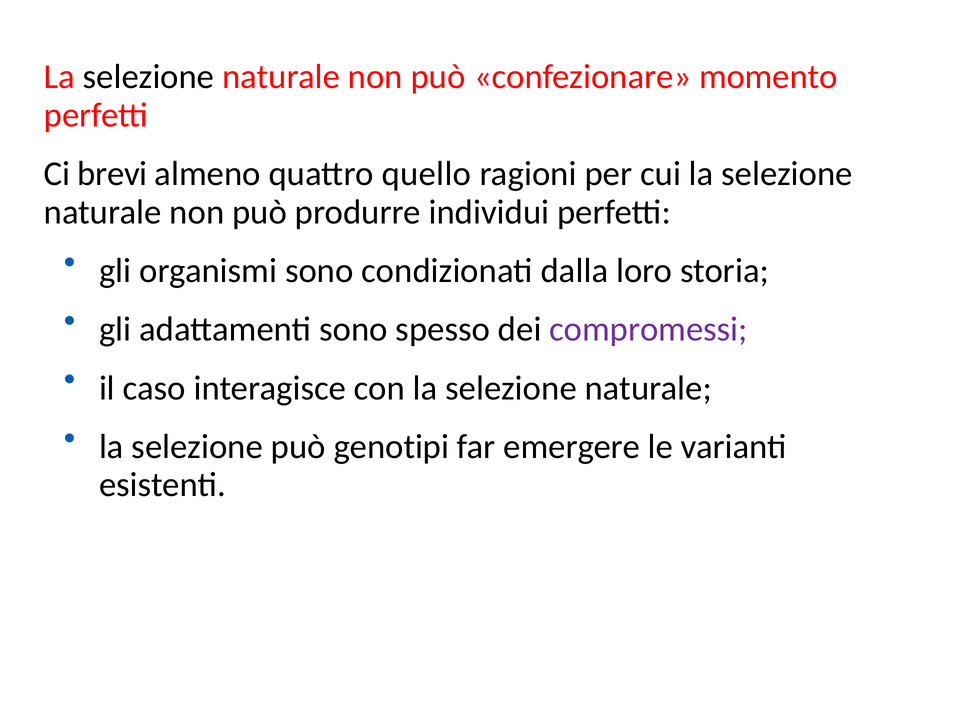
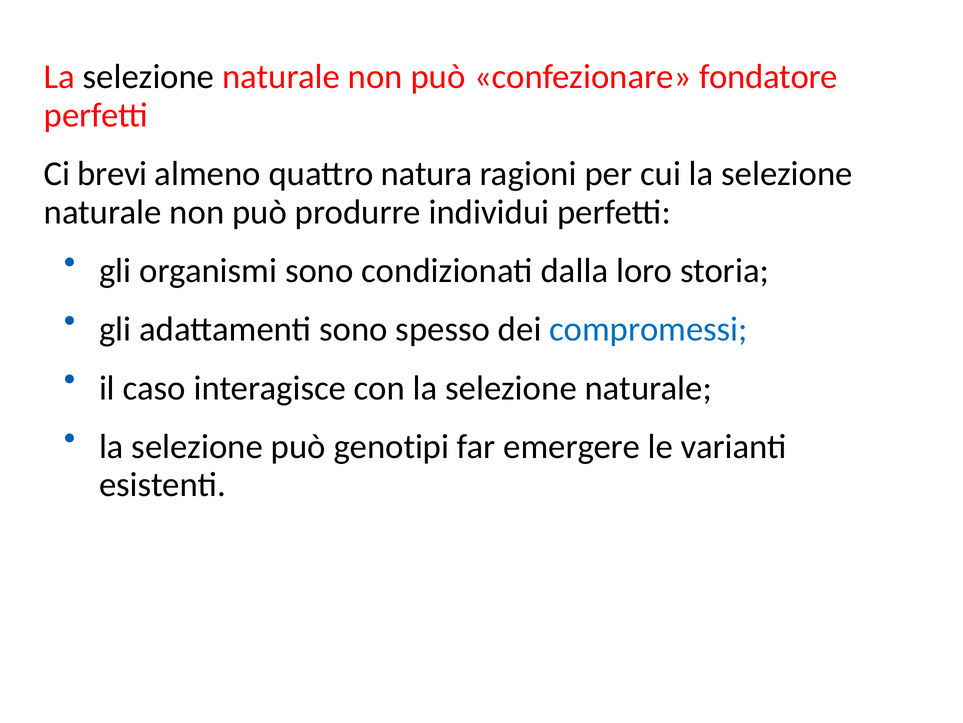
momento: momento -> fondatore (768, 77)
quello: quello -> natura (427, 174)
compromessi colour: purple -> blue (648, 329)
